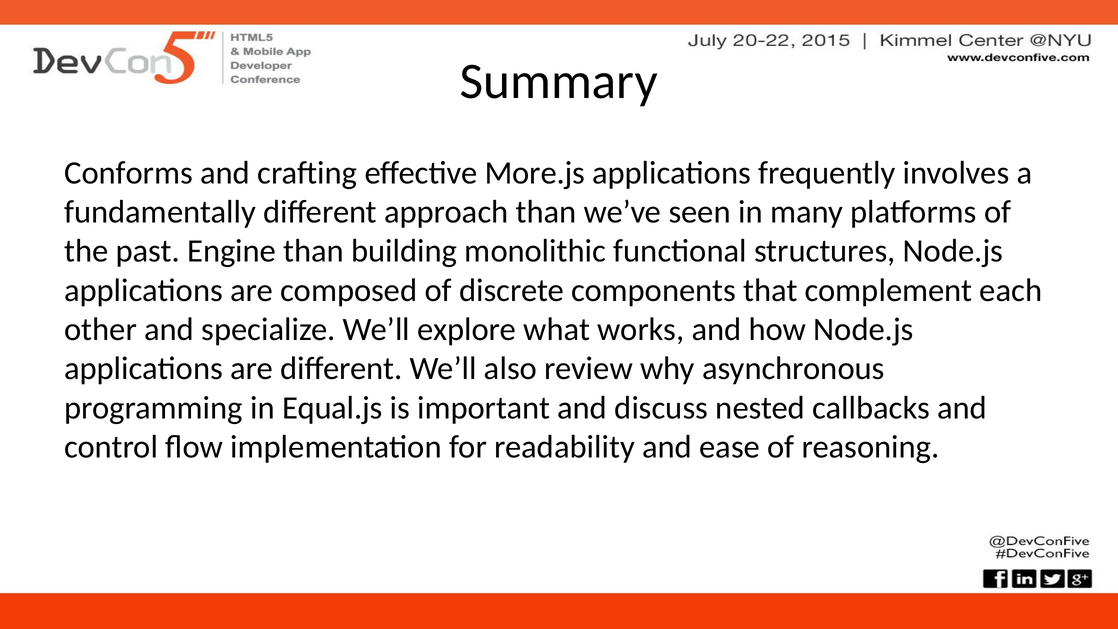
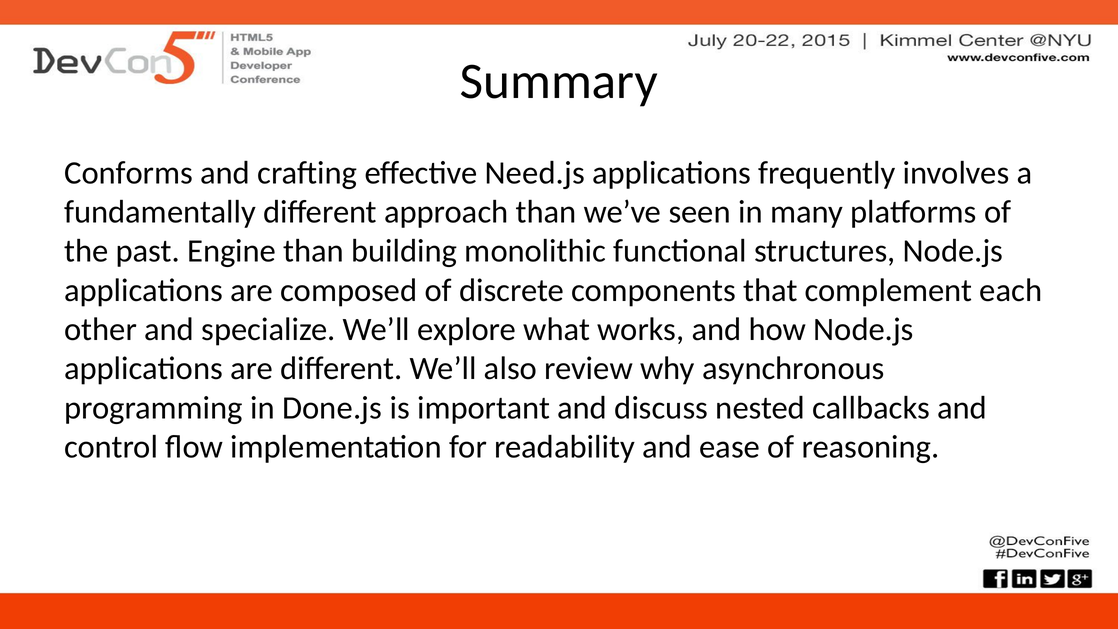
More.js: More.js -> Need.js (535, 173)
Equal.js: Equal.js -> Done.js (332, 408)
